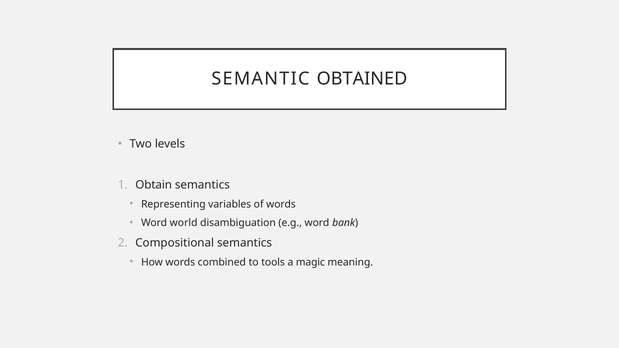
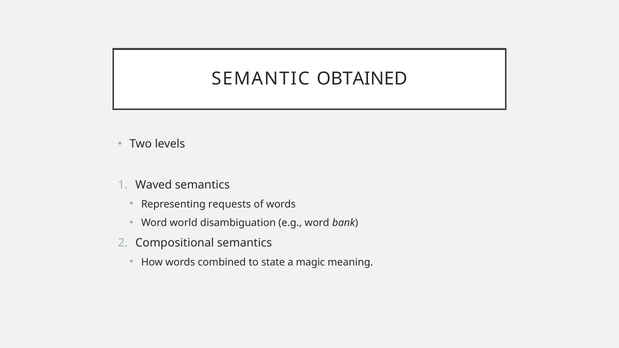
Obtain: Obtain -> Waved (154, 185)
variables: variables -> requests (230, 204)
tools: tools -> state (273, 262)
